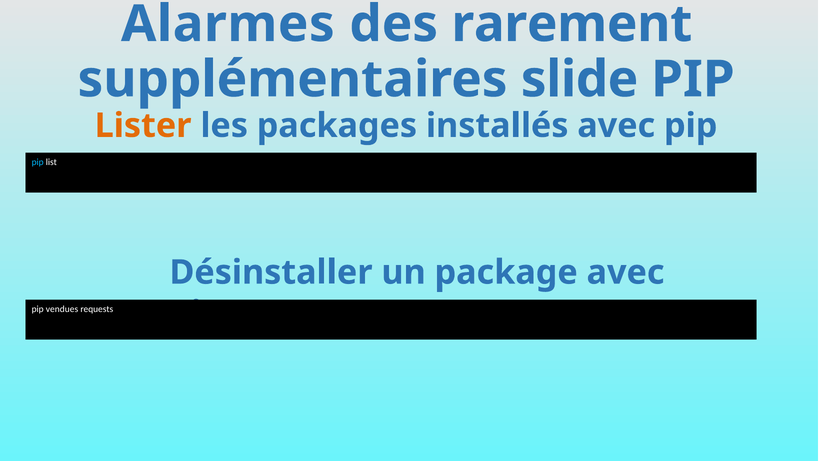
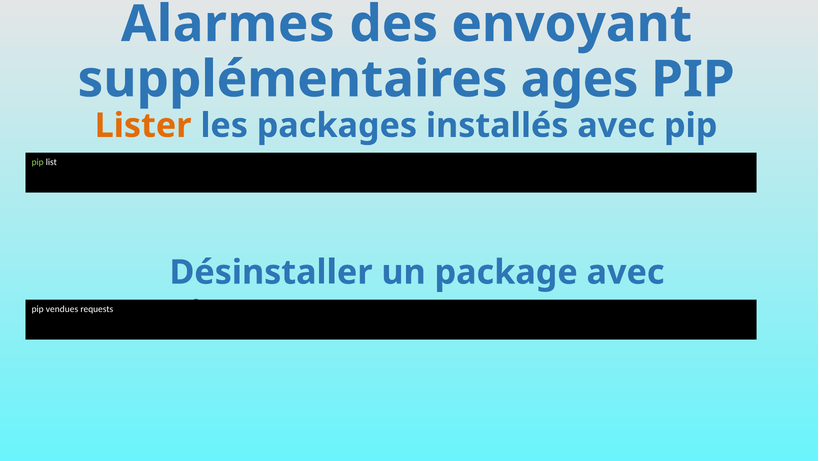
rarement: rarement -> envoyant (572, 24)
slide: slide -> ages (580, 79)
pip colour: light blue -> light green (38, 162)
